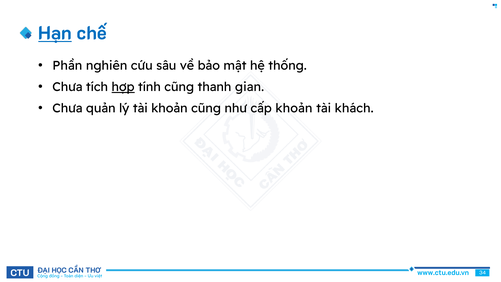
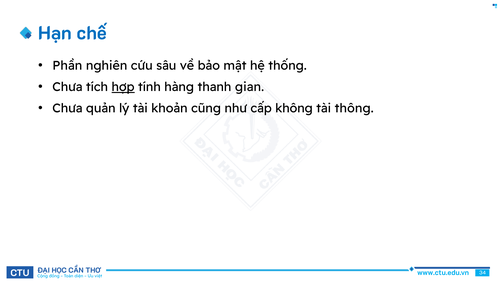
Hạn underline: present -> none (55, 33)
tính cũng: cũng -> hàng (179, 87)
cấp khoản: khoản -> không (294, 108)
khách: khách -> thông (354, 108)
